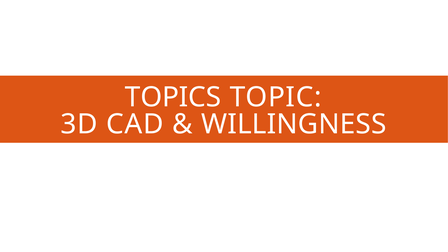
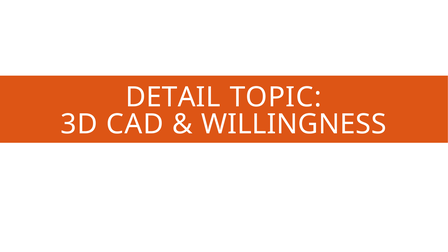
TOPICS: TOPICS -> DETAIL (173, 97)
